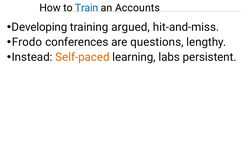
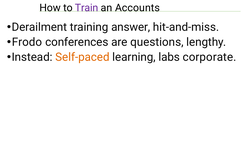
Train colour: blue -> purple (87, 8)
Developing: Developing -> Derailment (39, 27)
argued: argued -> answer (131, 27)
persistent: persistent -> corporate (210, 57)
